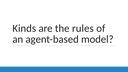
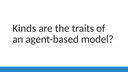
rules: rules -> traits (83, 28)
